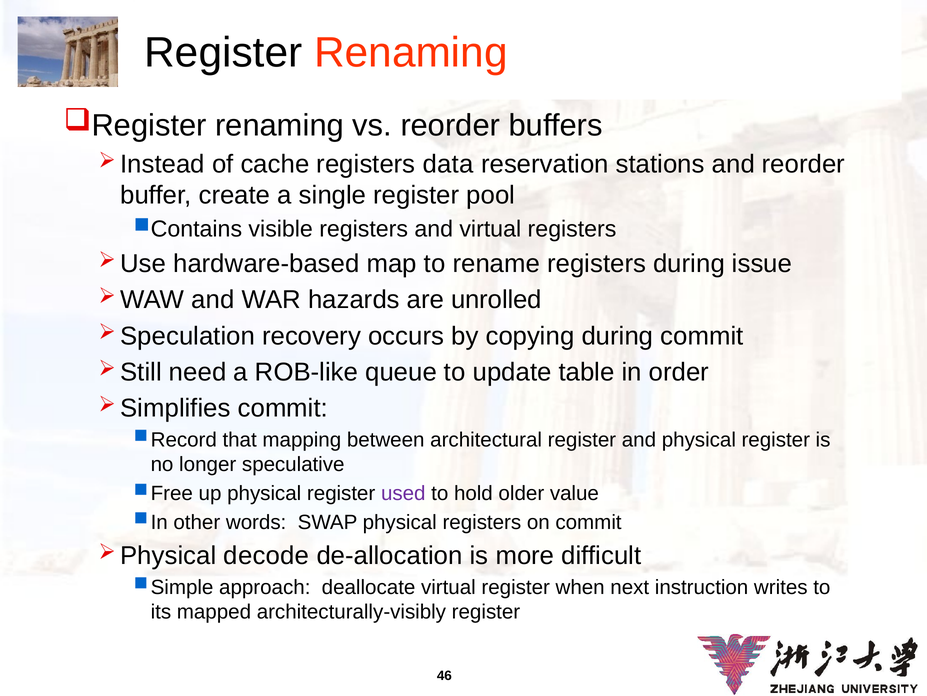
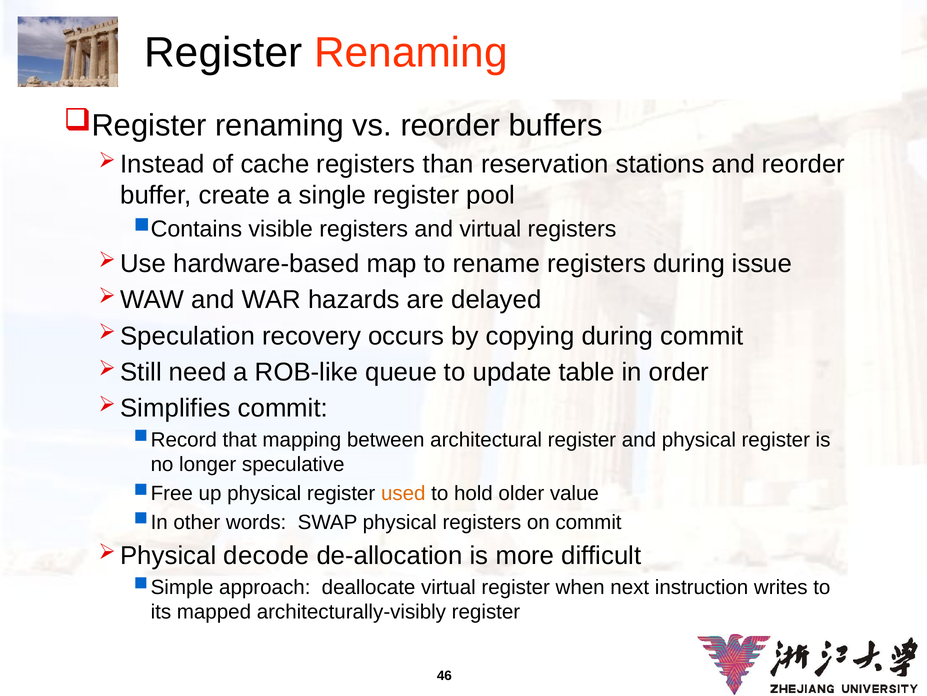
data: data -> than (448, 164)
unrolled: unrolled -> delayed (496, 300)
used colour: purple -> orange (403, 493)
